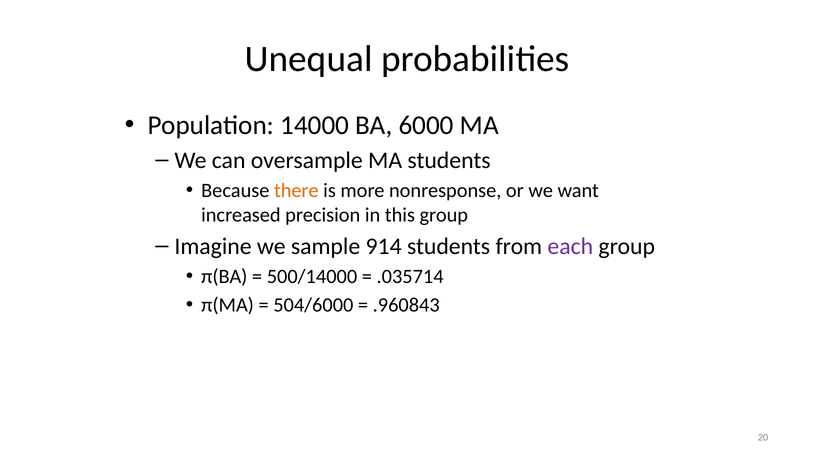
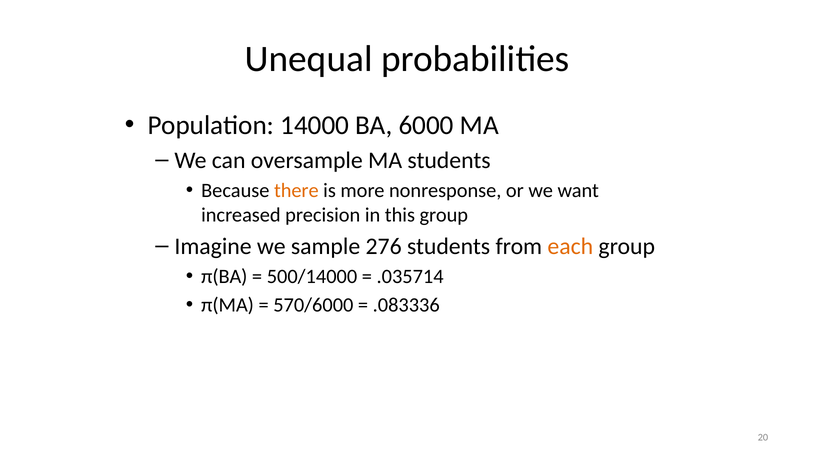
914: 914 -> 276 (384, 247)
each colour: purple -> orange (570, 247)
504/6000: 504/6000 -> 570/6000 (313, 305)
.960843: .960843 -> .083336 (406, 305)
